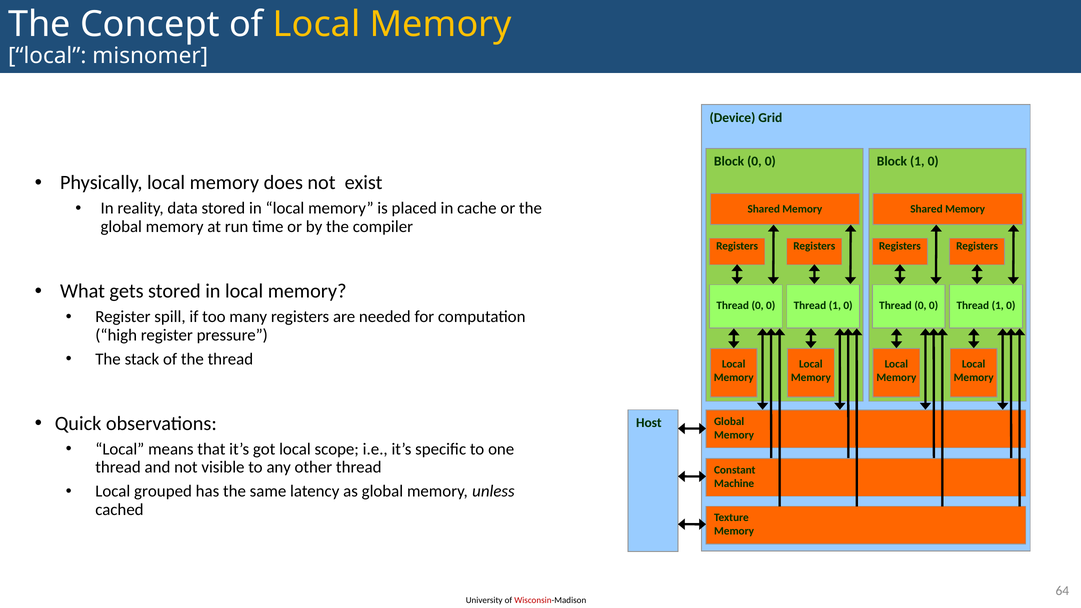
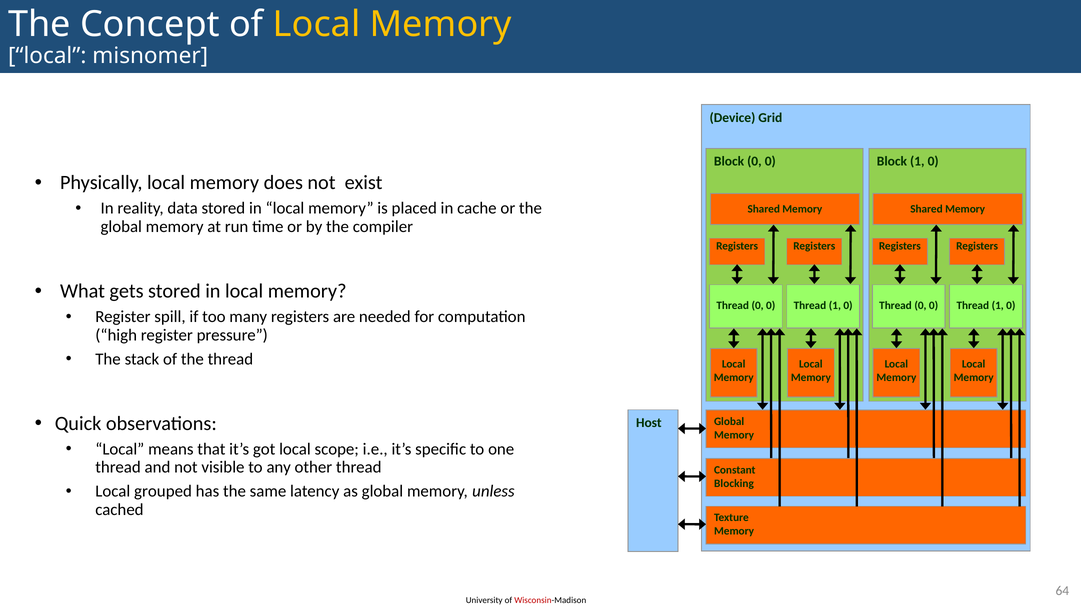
Machine: Machine -> Blocking (734, 484)
